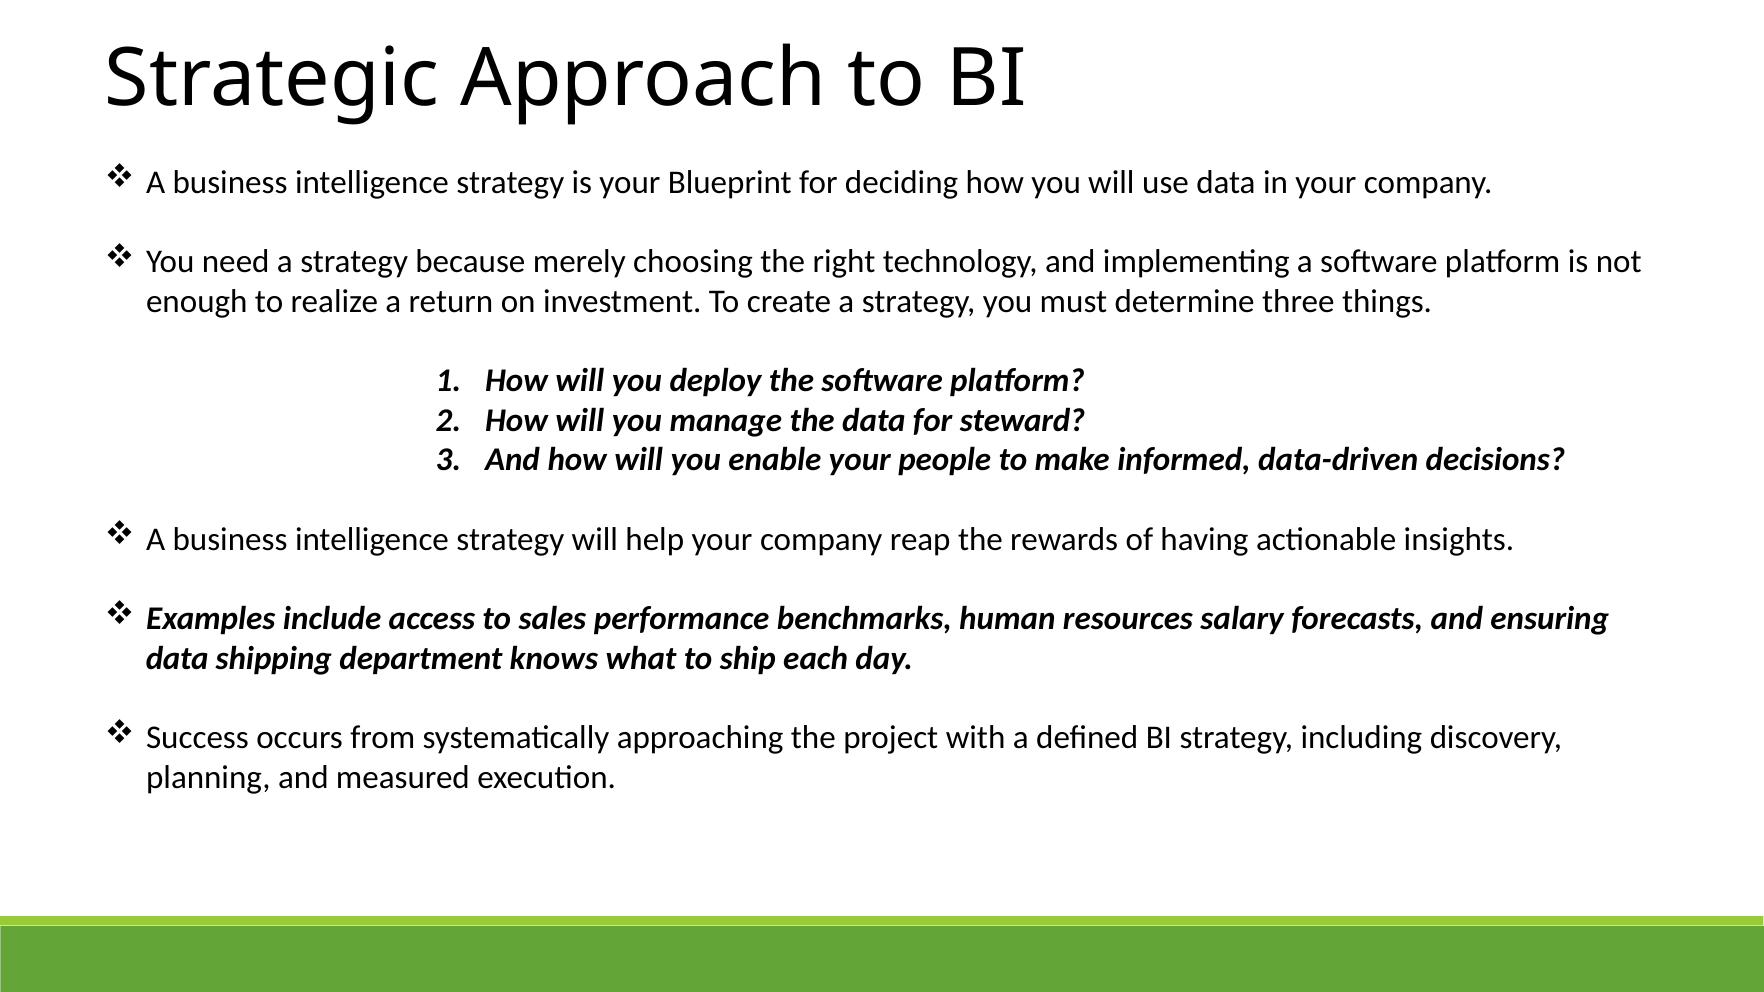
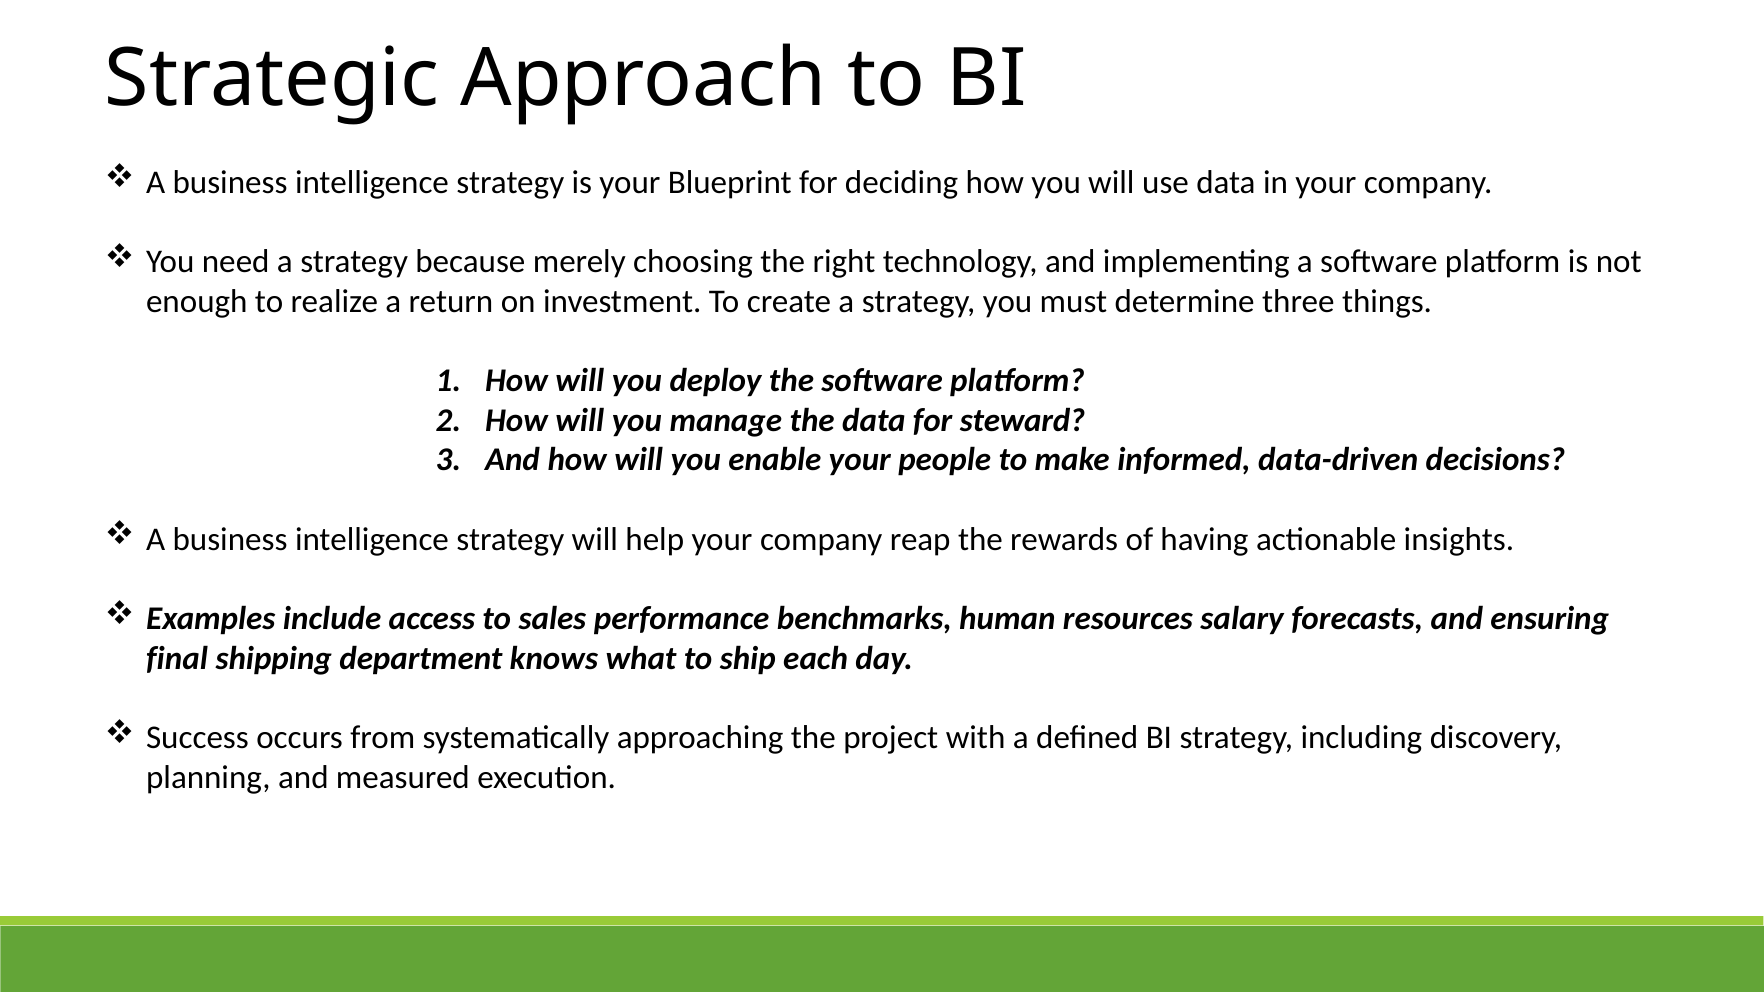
data: data -> final (177, 658)
